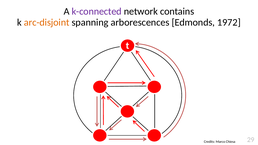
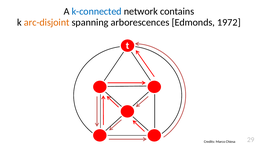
k-connected colour: purple -> blue (97, 11)
